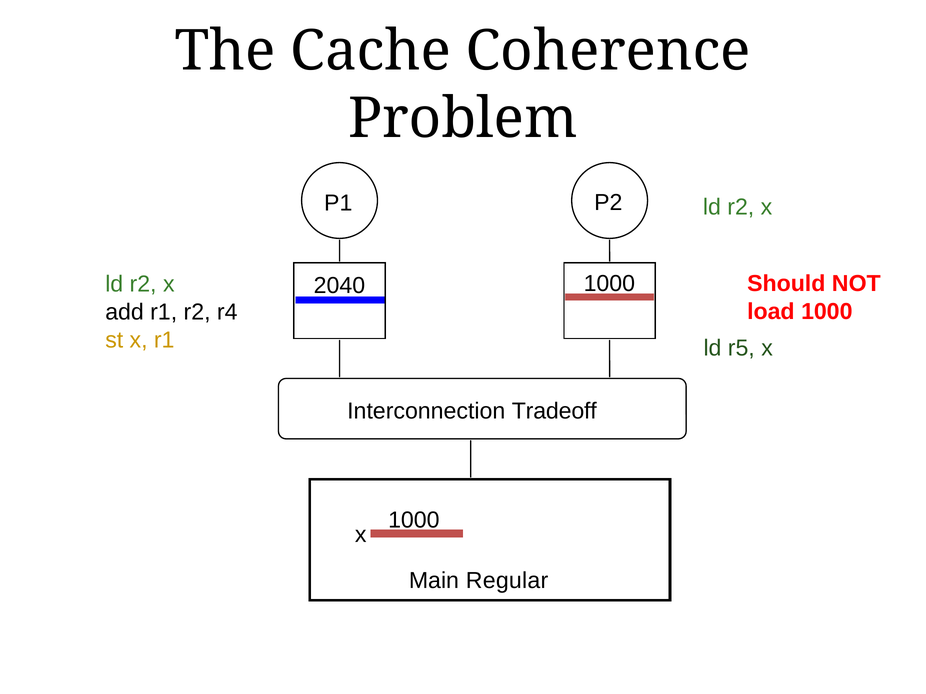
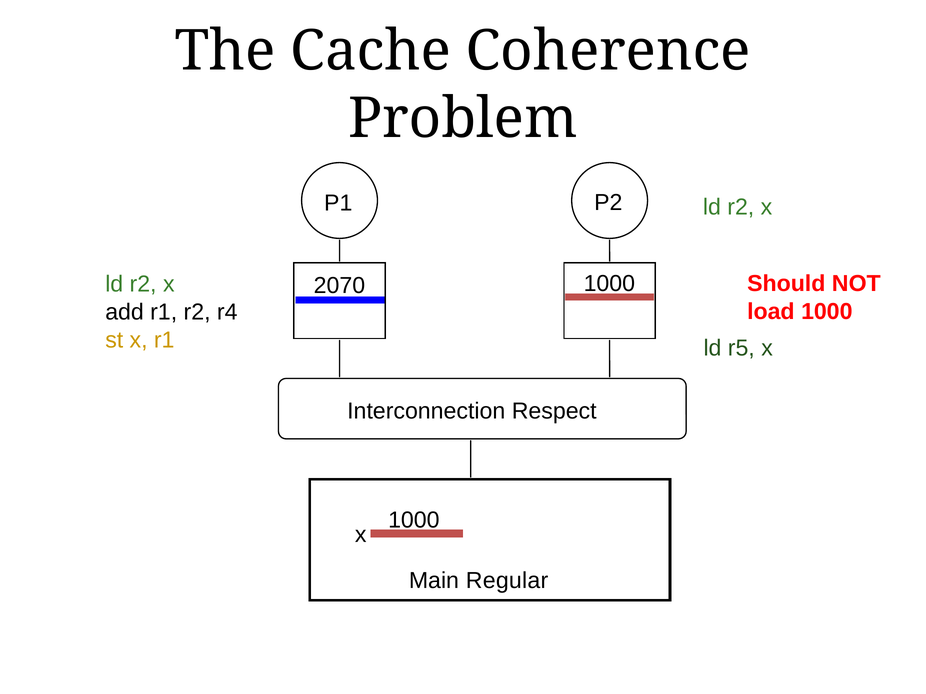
2040: 2040 -> 2070 (339, 286)
Tradeoff: Tradeoff -> Respect (554, 411)
